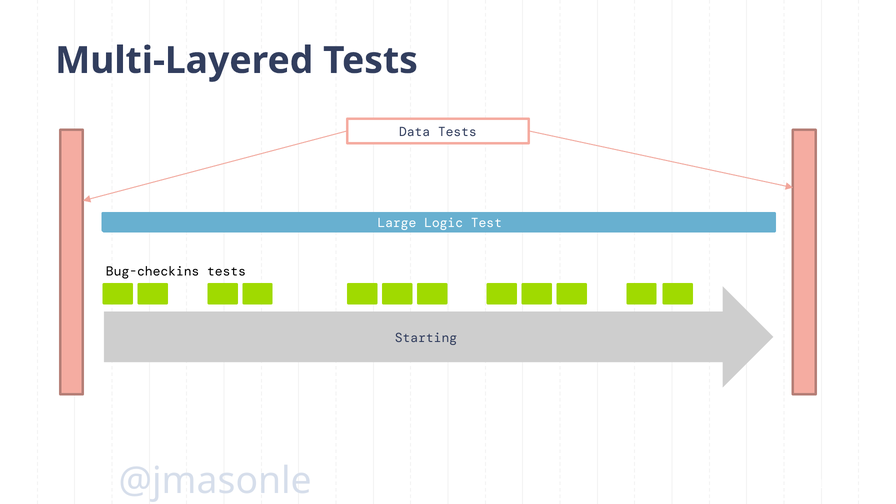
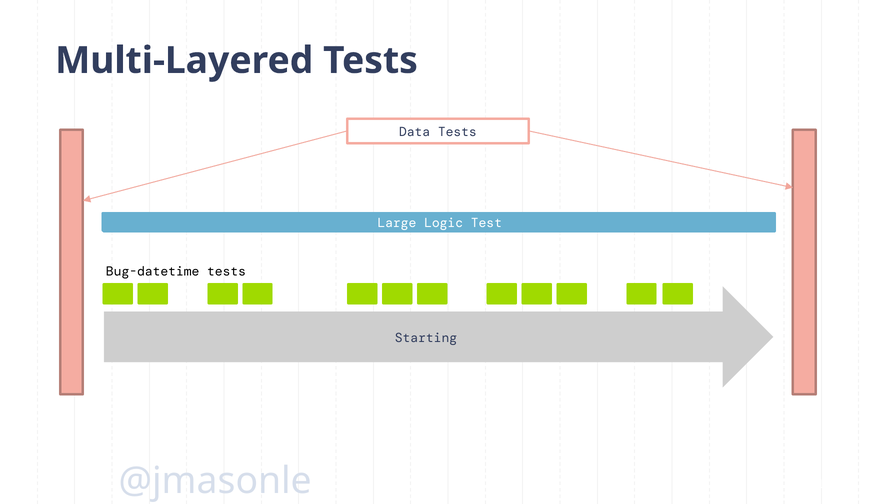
Bug-checkins: Bug-checkins -> Bug-datetime (153, 272)
